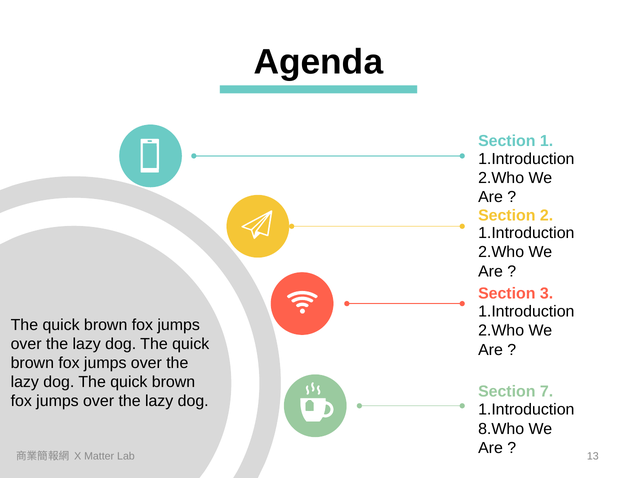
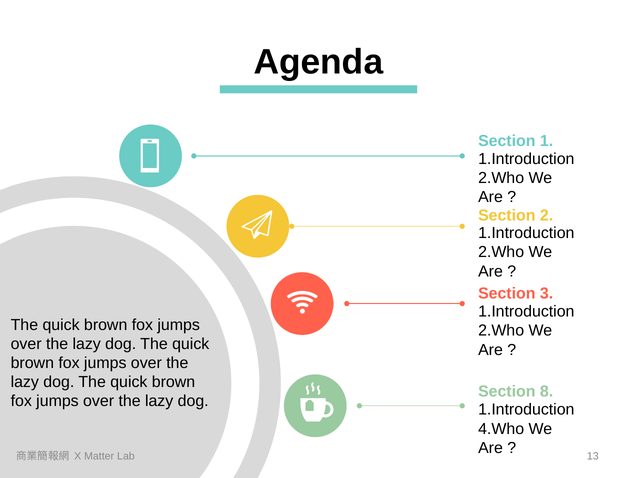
7: 7 -> 8 (547, 391)
8.Who: 8.Who -> 4.Who (501, 429)
